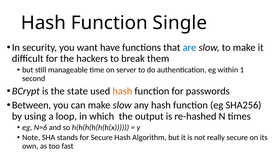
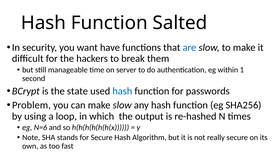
Single: Single -> Salted (180, 23)
hash colour: orange -> blue (122, 91)
Between: Between -> Problem (31, 105)
